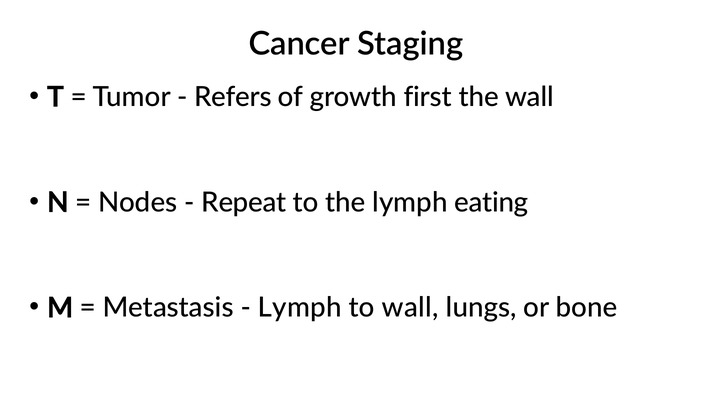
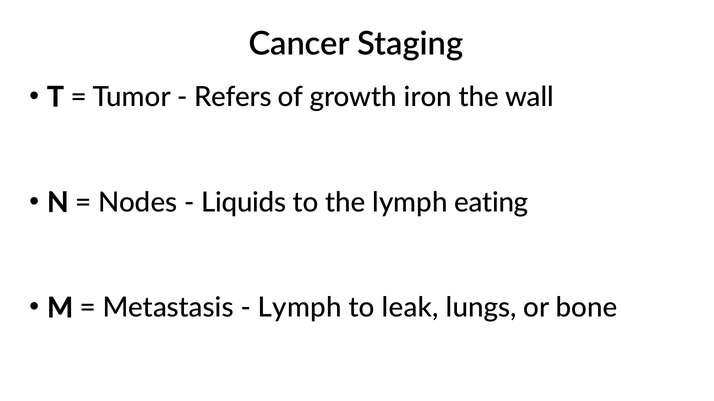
first: first -> iron (428, 97)
Repeat: Repeat -> Liquids (244, 203)
to wall: wall -> leak (410, 308)
